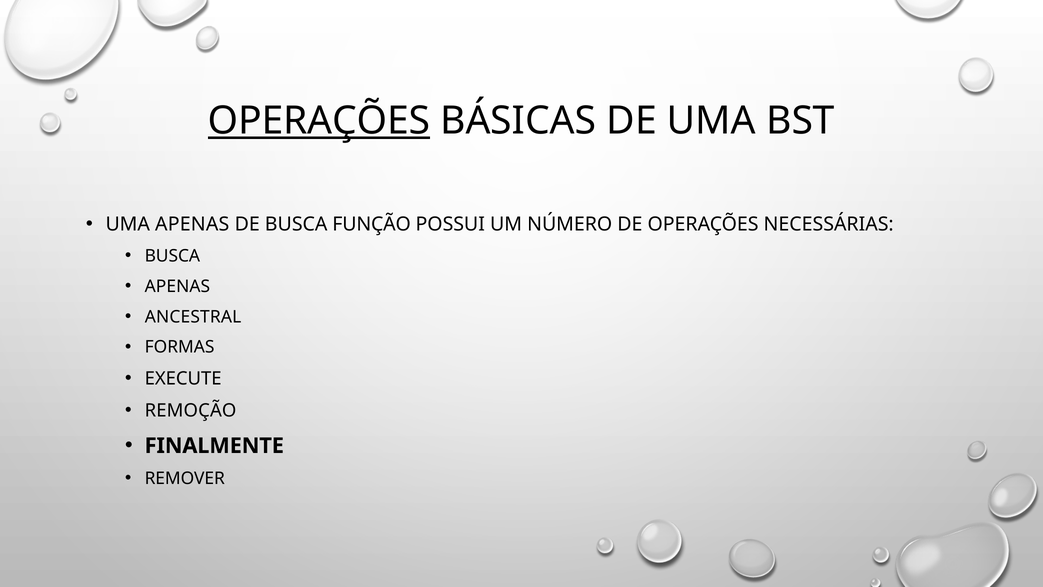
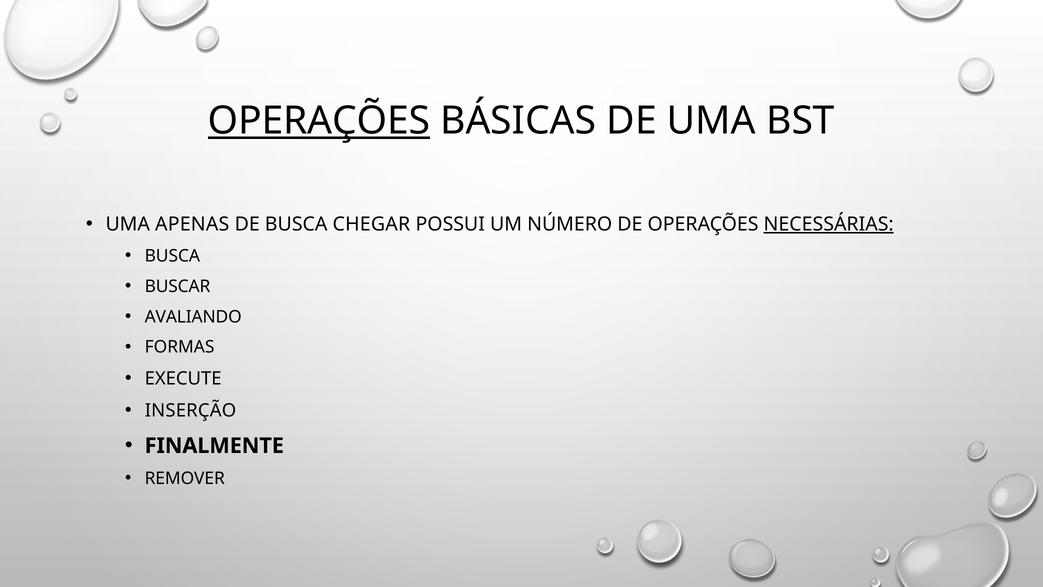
FUNÇÃO: FUNÇÃO -> CHEGAR (371, 224)
NECESSÁRIAS underline: none -> present (829, 224)
APENAS: APENAS -> BUSCAR (177, 286)
ANCESTRAL: ANCESTRAL -> AVALIANDO (193, 317)
REMOÇÃO: REMOÇÃO -> INSERÇÃO (190, 411)
